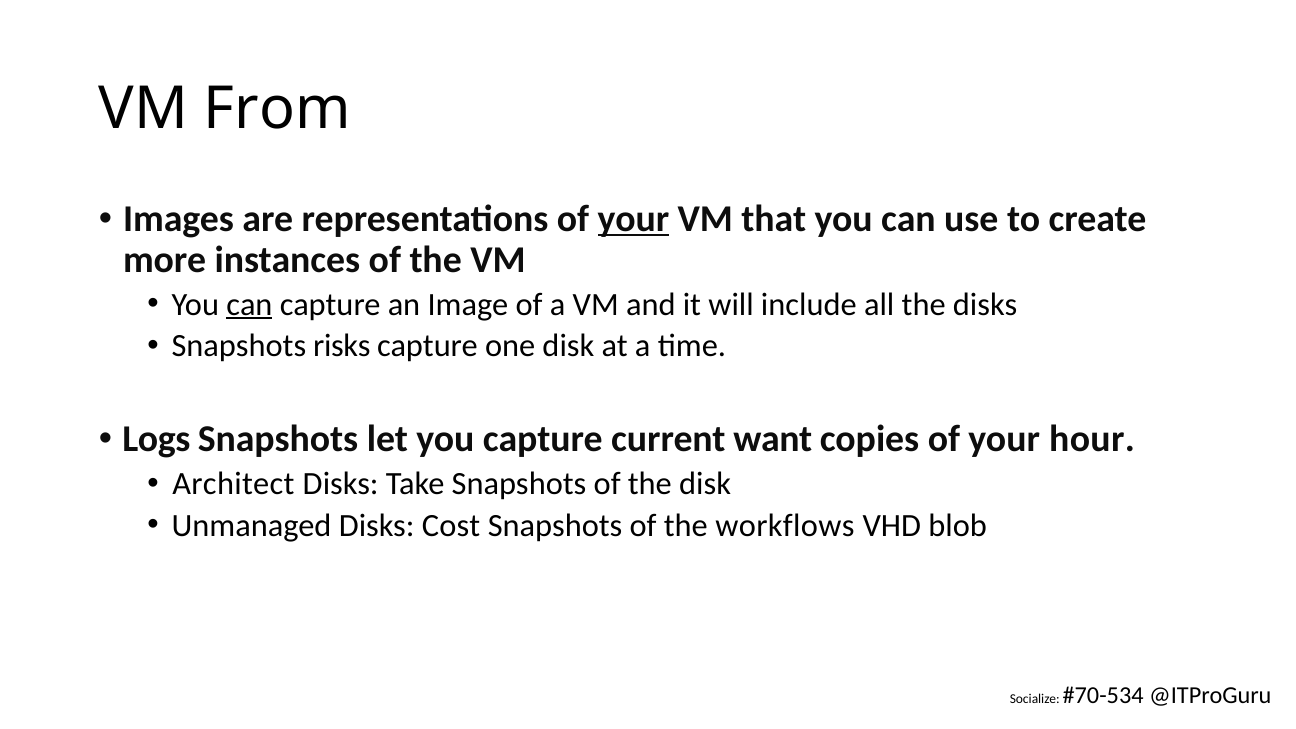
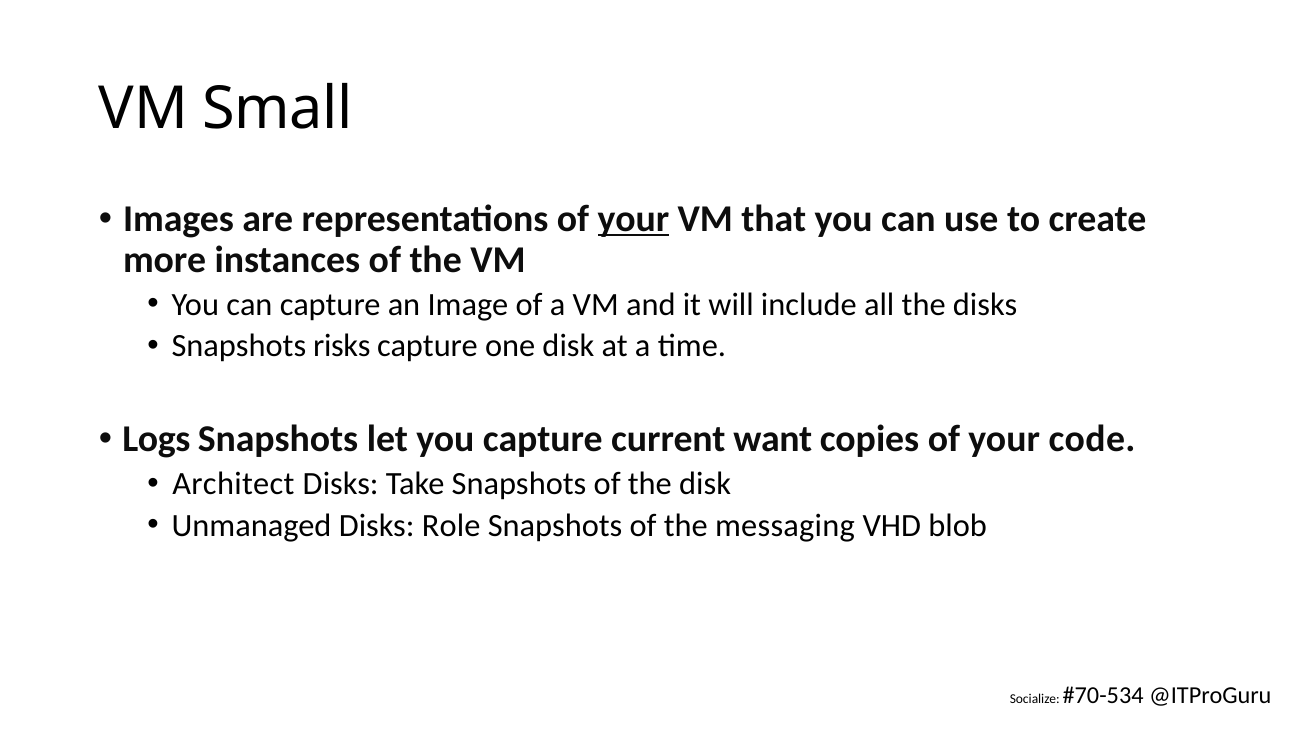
From: From -> Small (278, 109)
can underline: present -> none (249, 304)
hour: hour -> code (1092, 439)
Cost: Cost -> Role (451, 526)
workflows: workflows -> messaging (785, 526)
